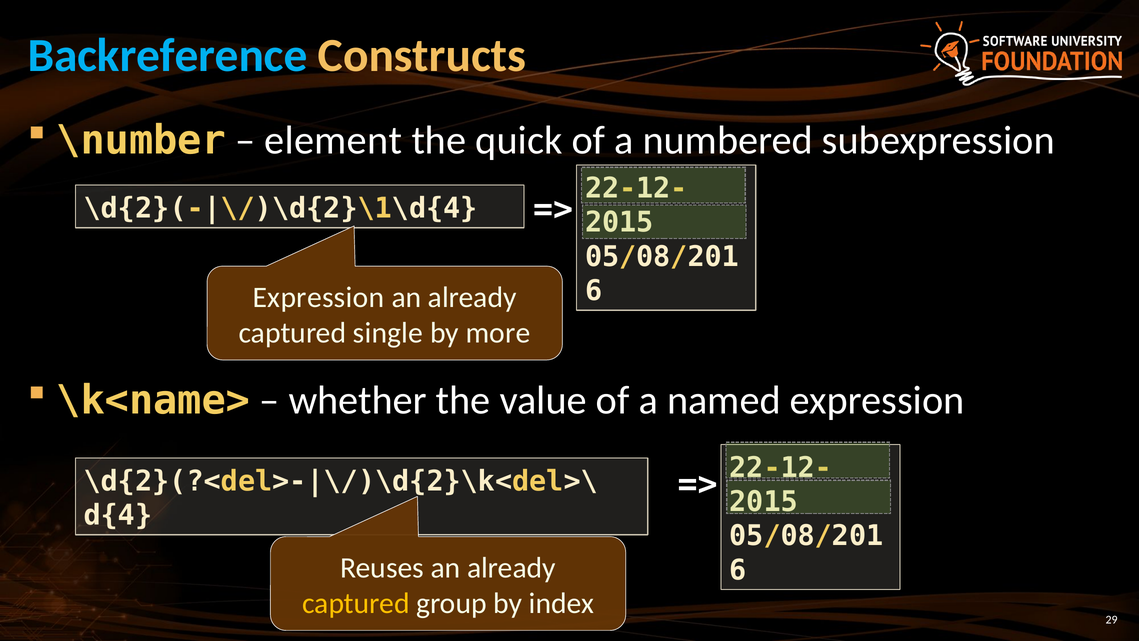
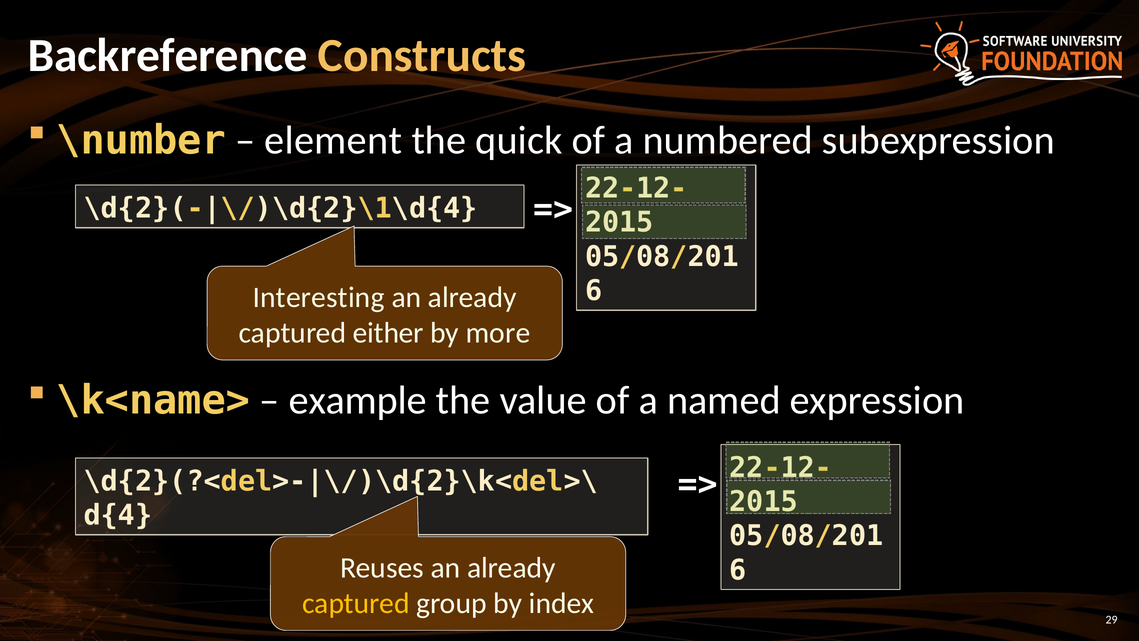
Backreference colour: light blue -> white (168, 55)
Expression: Expression -> Interesting (319, 297)
single: single -> either (388, 333)
whether: whether -> example (358, 400)
